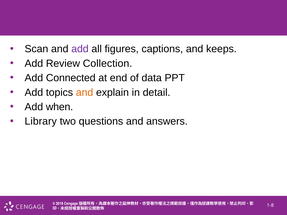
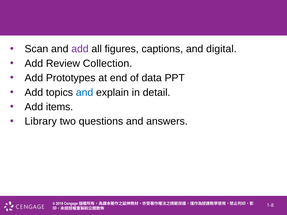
keeps: keeps -> digital (221, 49)
Connected: Connected -> Prototypes (71, 78)
and colour: orange -> blue (85, 93)
when: when -> items (60, 107)
